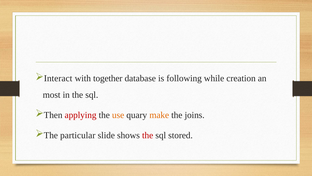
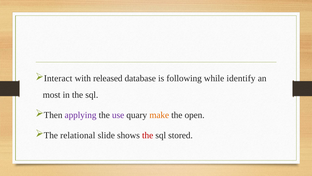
together: together -> released (108, 78)
creation: creation -> identify (241, 78)
applying colour: red -> purple (81, 115)
use colour: orange -> purple (118, 115)
joins: joins -> open (195, 115)
particular: particular -> relational (78, 135)
